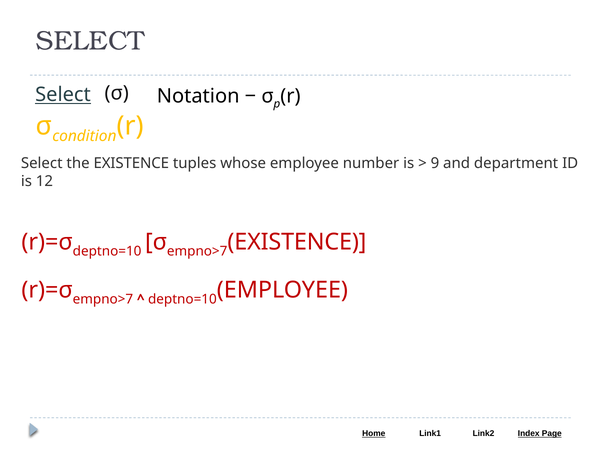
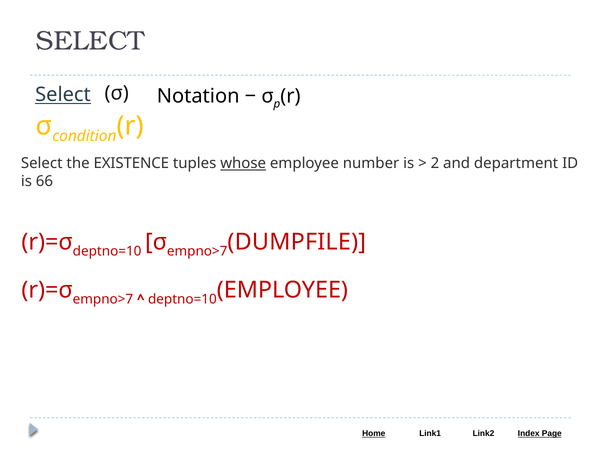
whose underline: none -> present (243, 163)
9: 9 -> 2 (435, 163)
12: 12 -> 66 (44, 181)
EXISTENCE: EXISTENCE -> DUMPFILE (297, 242)
